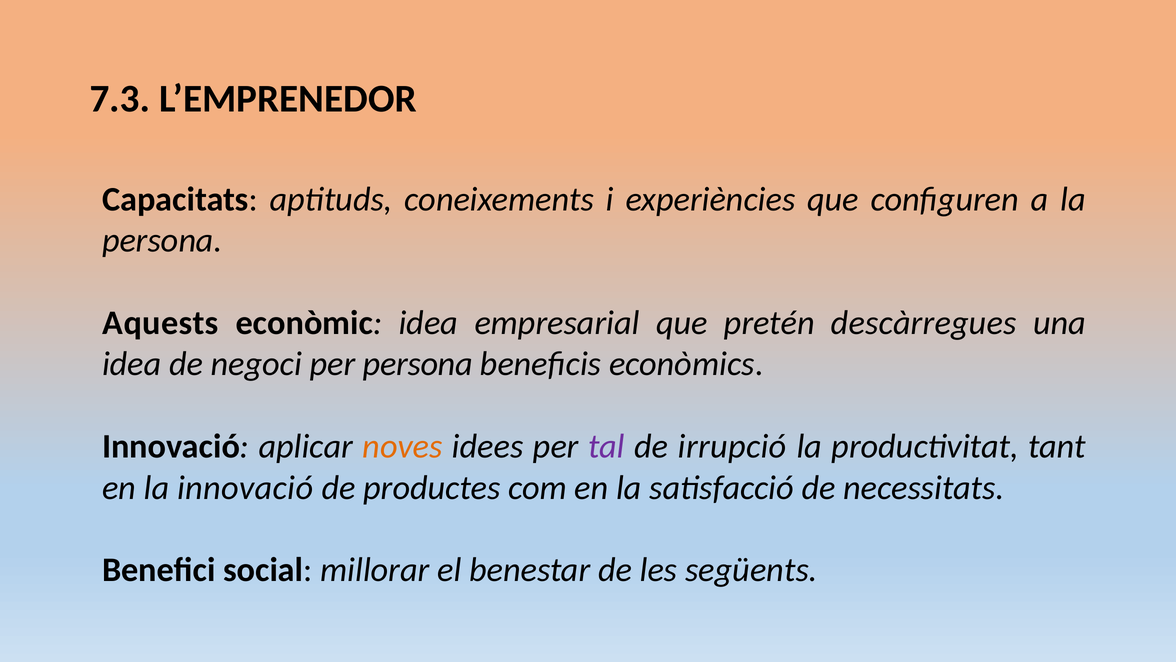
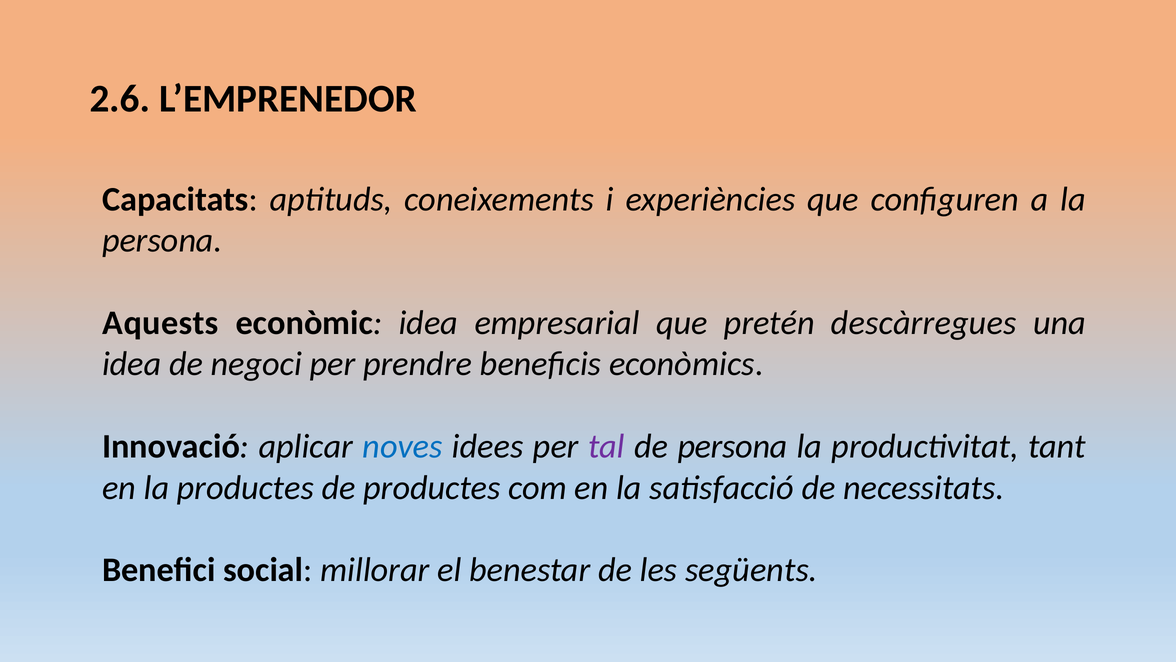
7.3: 7.3 -> 2.6 (120, 99)
per persona: persona -> prendre (418, 364)
noves colour: orange -> blue (402, 446)
de irrupció: irrupció -> persona (733, 446)
la innovació: innovació -> productes (245, 487)
